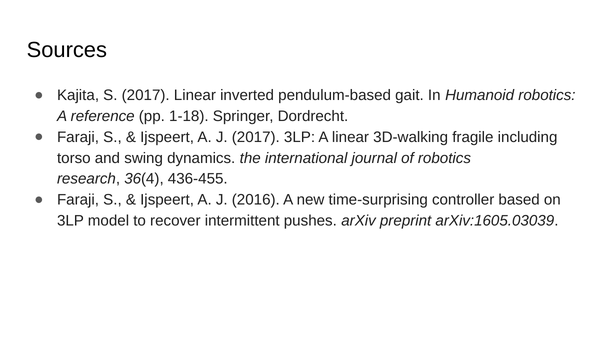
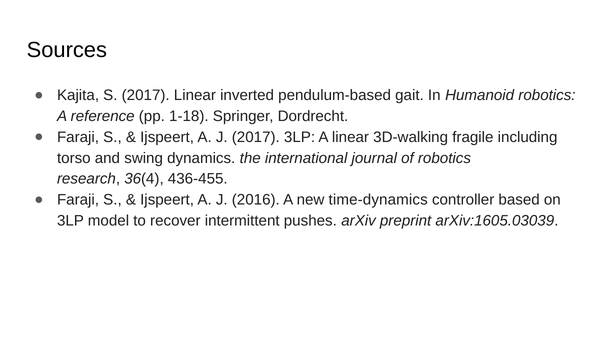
time-surprising: time-surprising -> time-dynamics (378, 200)
